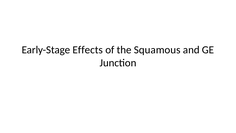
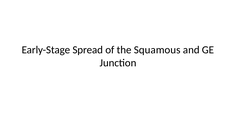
Effects: Effects -> Spread (88, 50)
